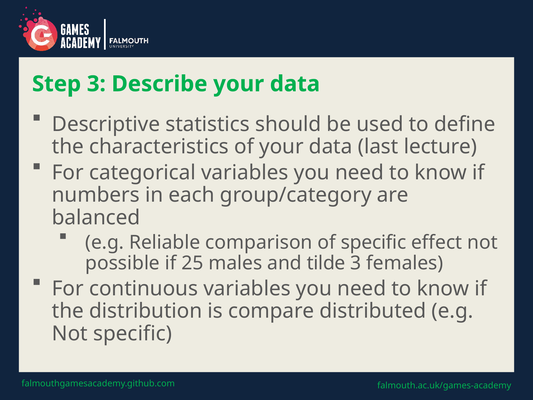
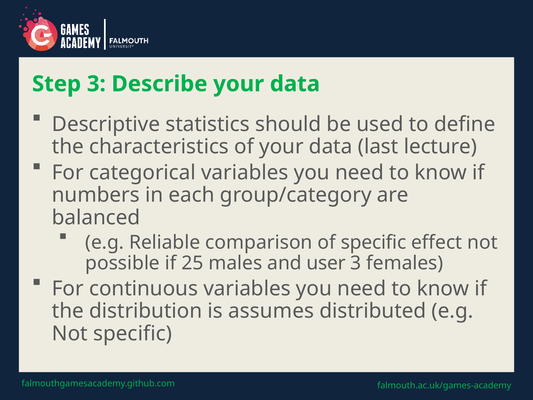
tilde: tilde -> user (326, 263)
compare: compare -> assumes (271, 311)
